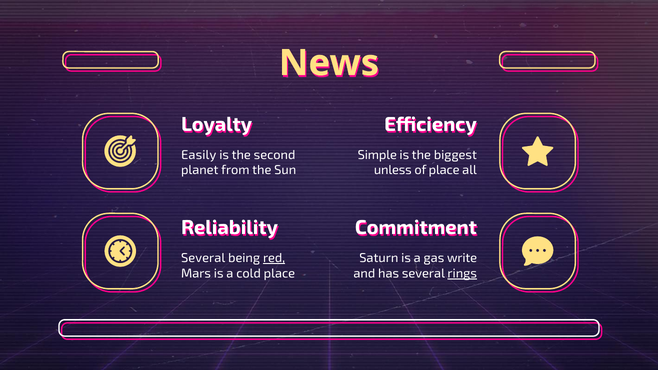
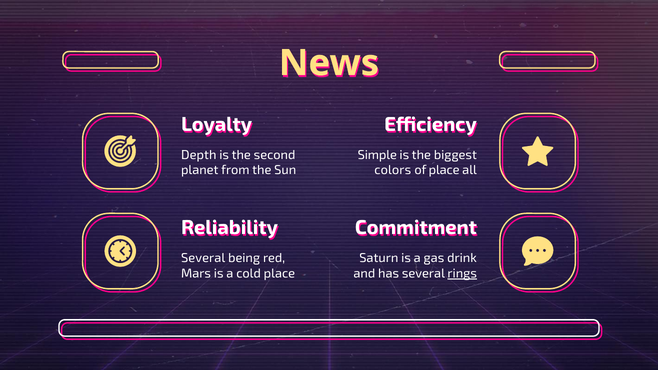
Easily: Easily -> Depth (199, 155)
unless: unless -> colors (393, 170)
red underline: present -> none (274, 258)
write: write -> drink (462, 258)
